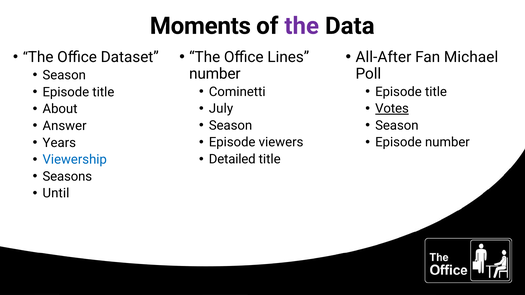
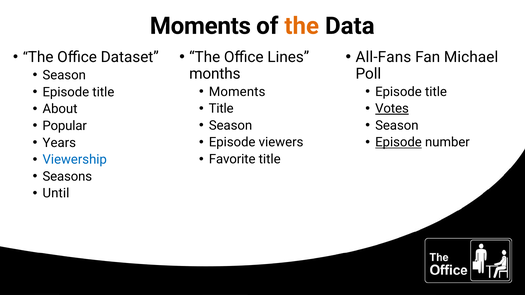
the colour: purple -> orange (302, 26)
All-After: All-After -> All-Fans (383, 57)
number: number -> months (215, 74)
Cominetti: Cominetti -> Moments (237, 92)
July: July -> Title (221, 109)
Answer: Answer -> Popular (65, 126)
Episode underline: none -> present (398, 142)
Detailed: Detailed -> Favorite (232, 159)
